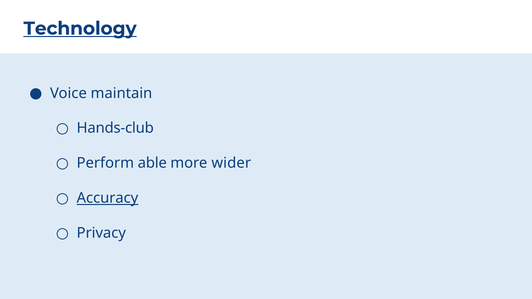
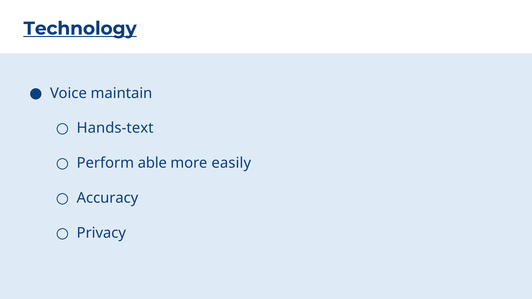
Hands-club: Hands-club -> Hands-text (115, 128)
wider: wider -> easily (231, 163)
Accuracy underline: present -> none (107, 198)
